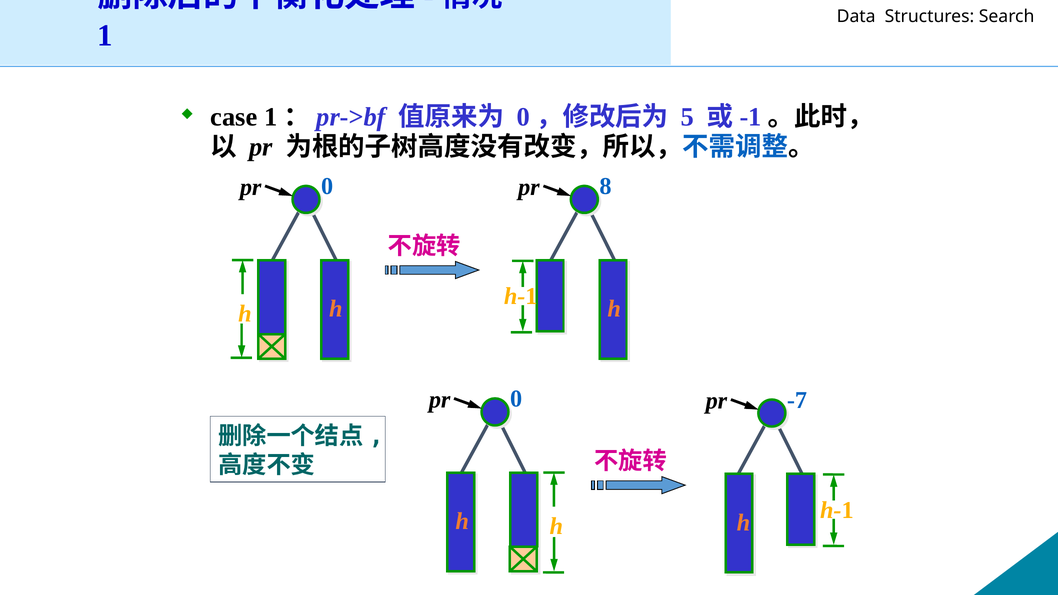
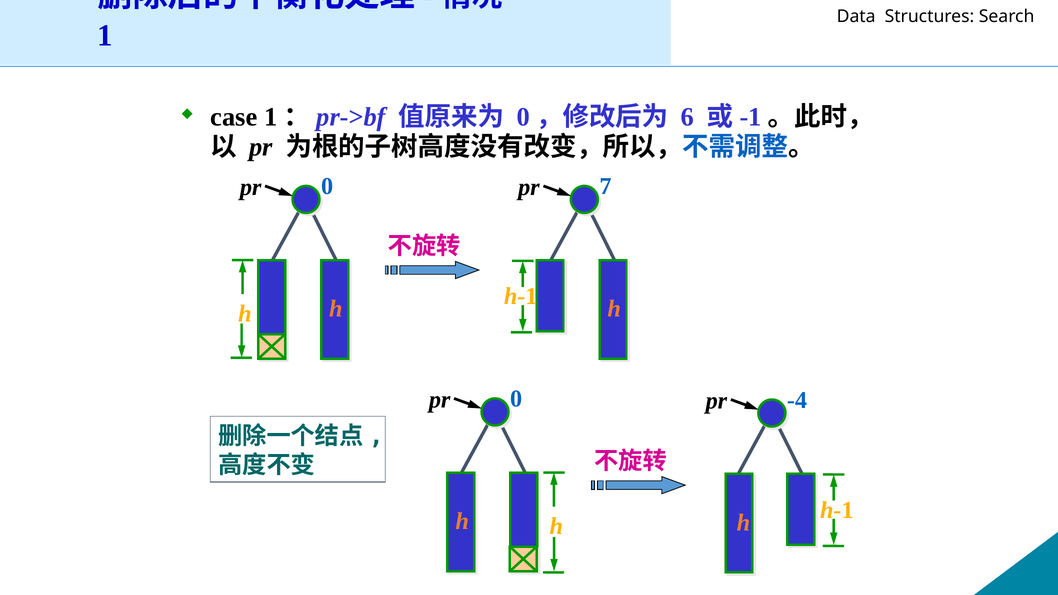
5: 5 -> 6 (687, 117)
8: 8 -> 7 (606, 186)
-7: -7 -> -4 (797, 400)
